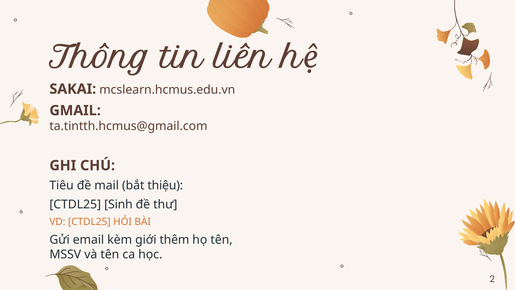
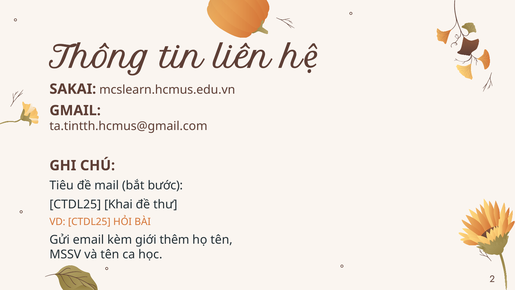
thiệu: thiệu -> bước (165, 185)
Sinh: Sinh -> Khai (118, 204)
